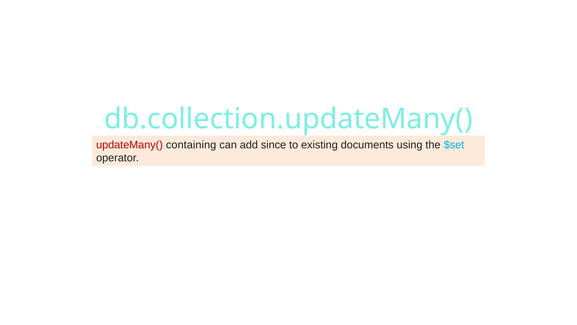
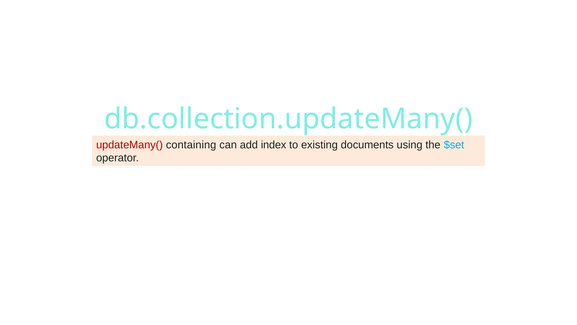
since: since -> index (274, 145)
